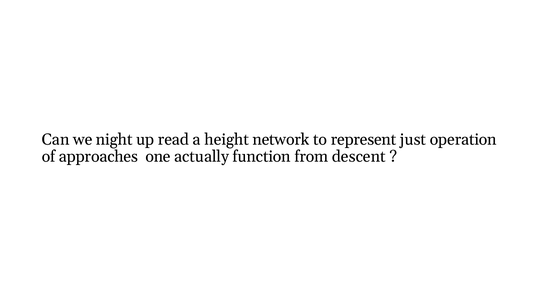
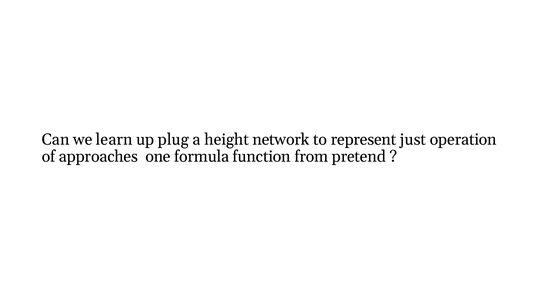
night: night -> learn (114, 139)
read: read -> plug (173, 139)
actually: actually -> formula (202, 157)
descent: descent -> pretend (359, 157)
